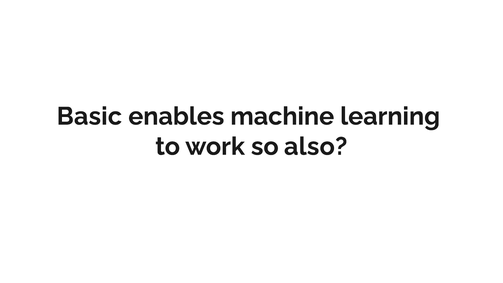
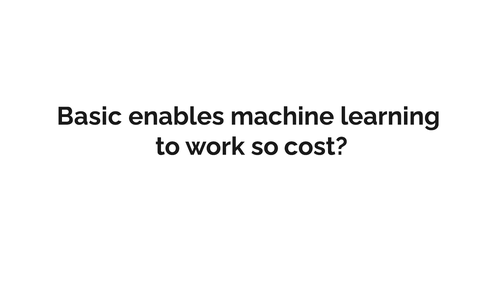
also: also -> cost (316, 146)
